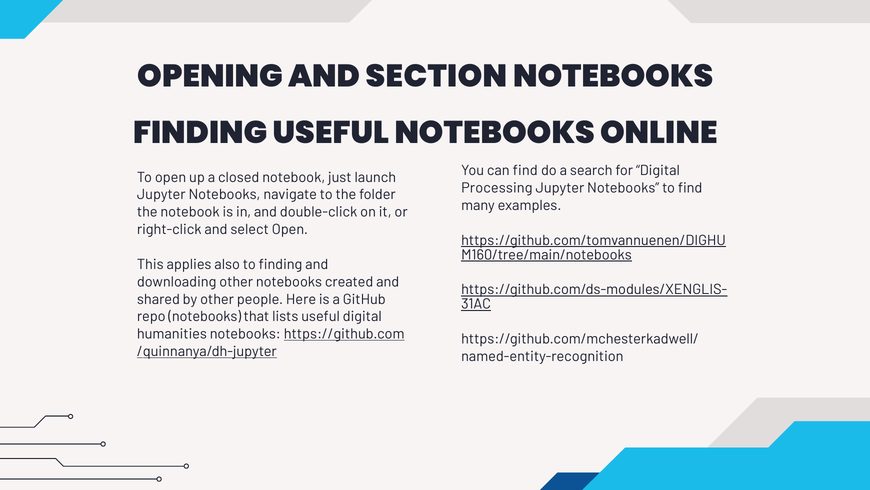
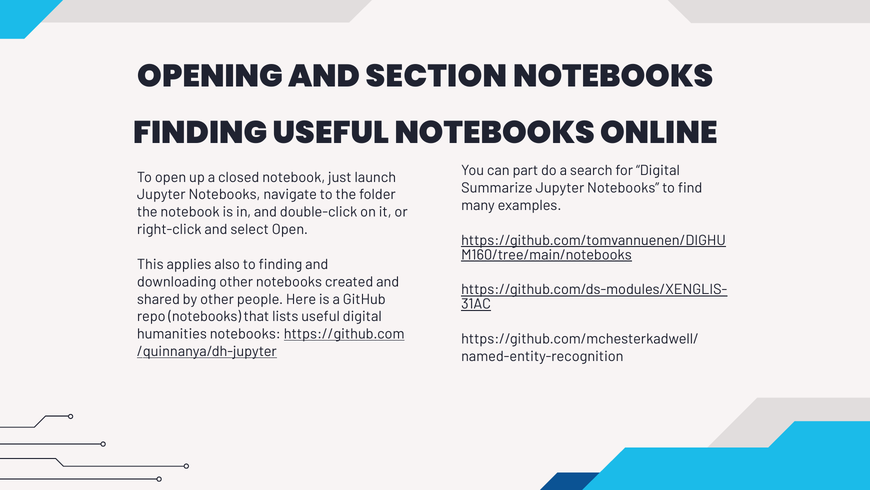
can find: find -> part (525, 170)
Processing: Processing -> Summarize (497, 188)
